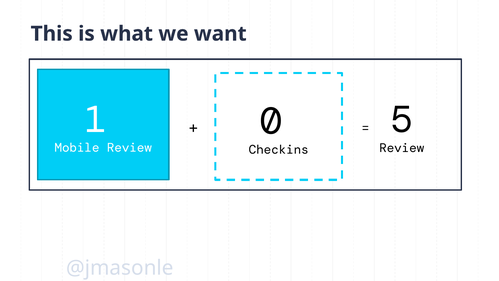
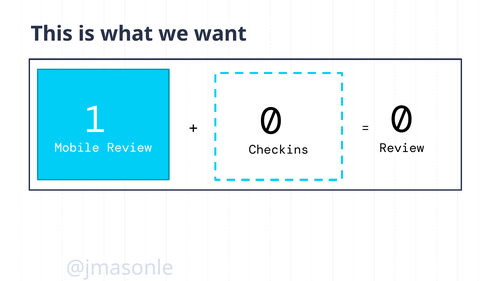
5: 5 -> 0 (402, 120)
